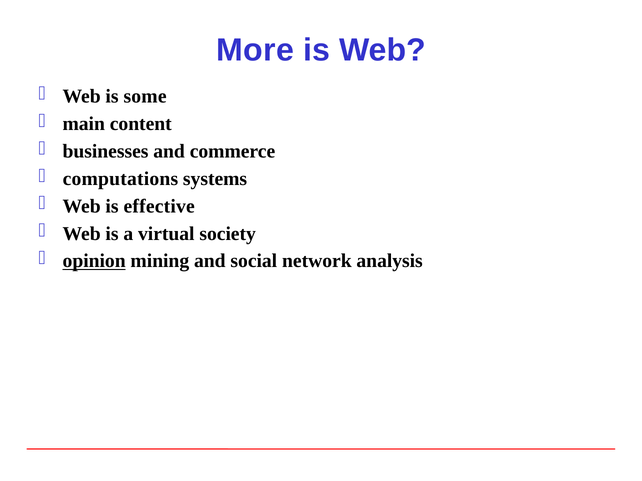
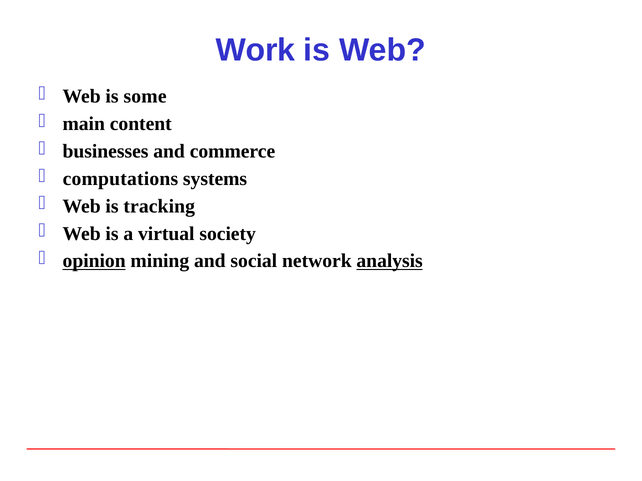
More: More -> Work (255, 50)
effective: effective -> tracking (159, 206)
analysis underline: none -> present (390, 261)
